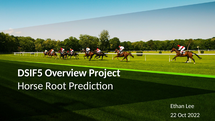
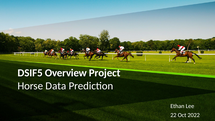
Root: Root -> Data (56, 86)
